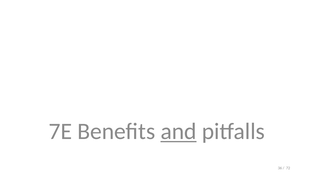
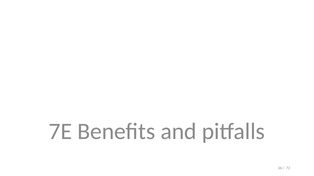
and underline: present -> none (179, 132)
